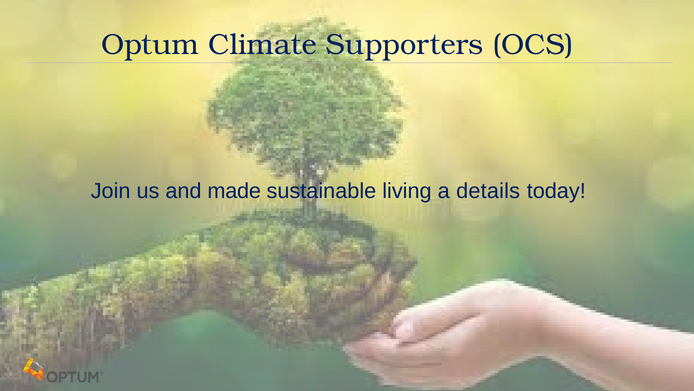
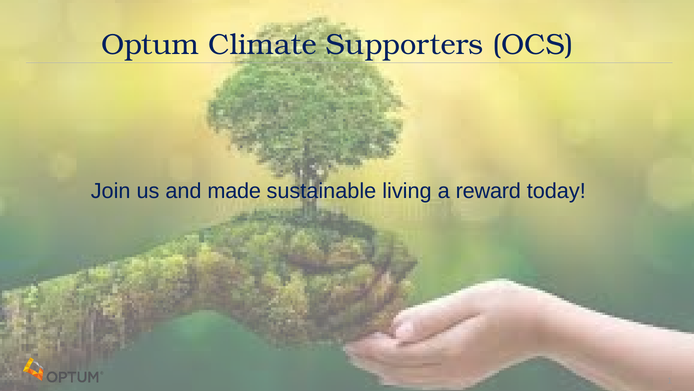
details: details -> reward (488, 191)
